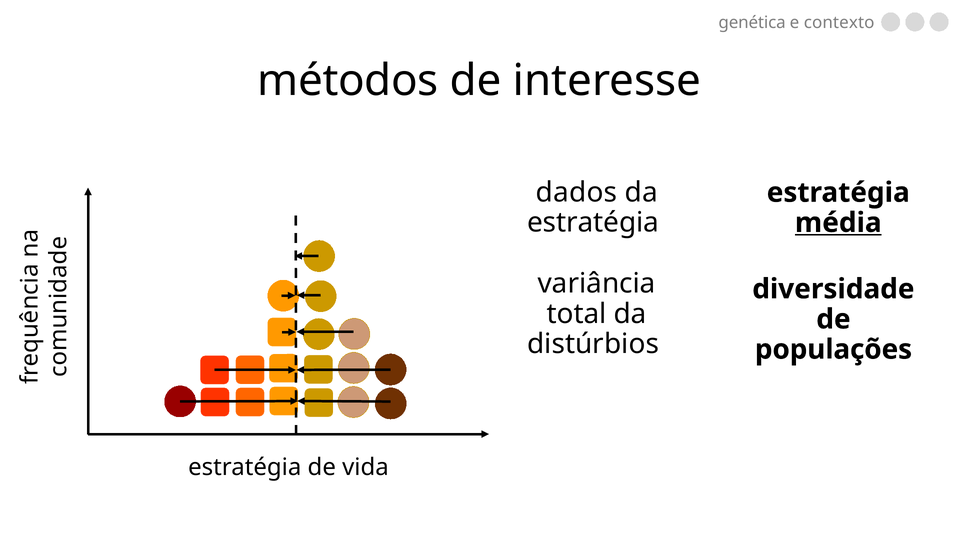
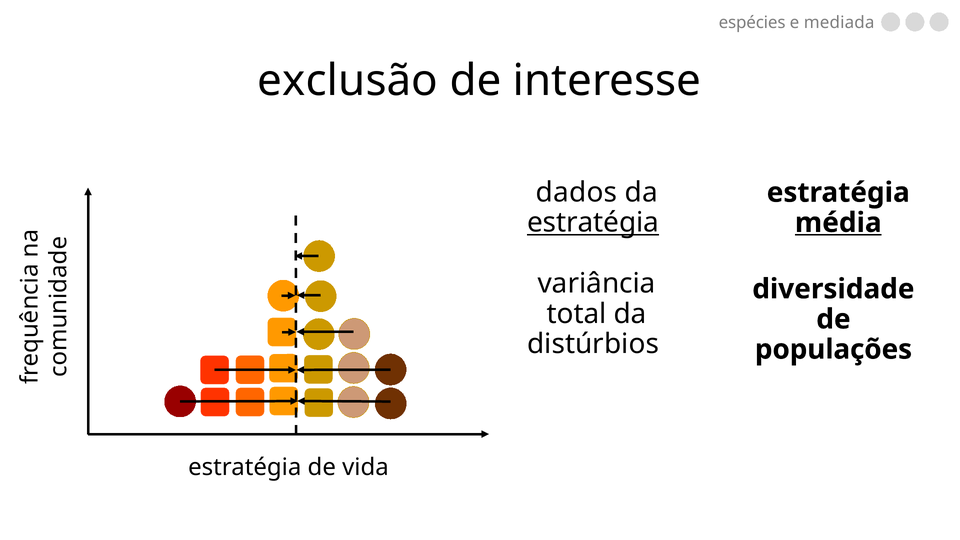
genética: genética -> espécies (752, 22)
contexto: contexto -> mediada (839, 22)
métodos: métodos -> exclusão (348, 81)
estratégia underline: none -> present (593, 223)
